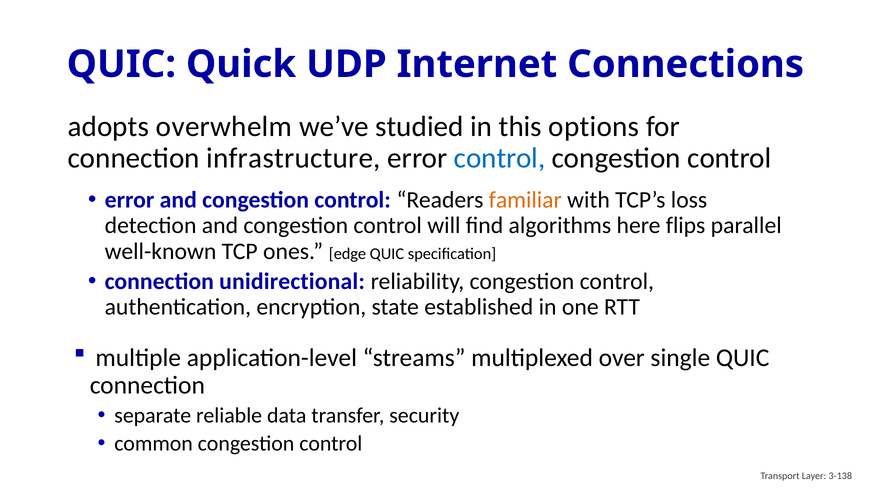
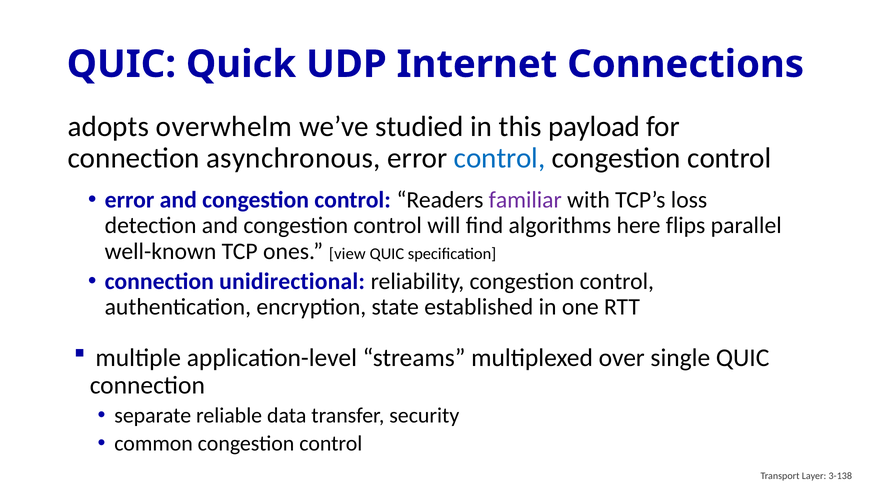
options: options -> payload (594, 126)
infrastructure: infrastructure -> asynchronous (293, 158)
familiar colour: orange -> purple (525, 200)
edge: edge -> view (347, 254)
